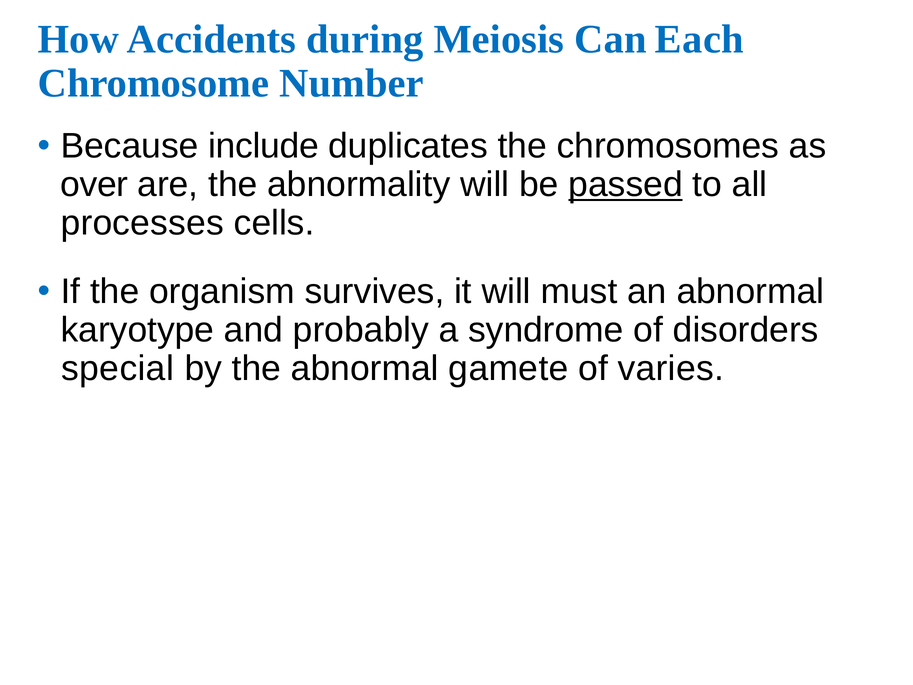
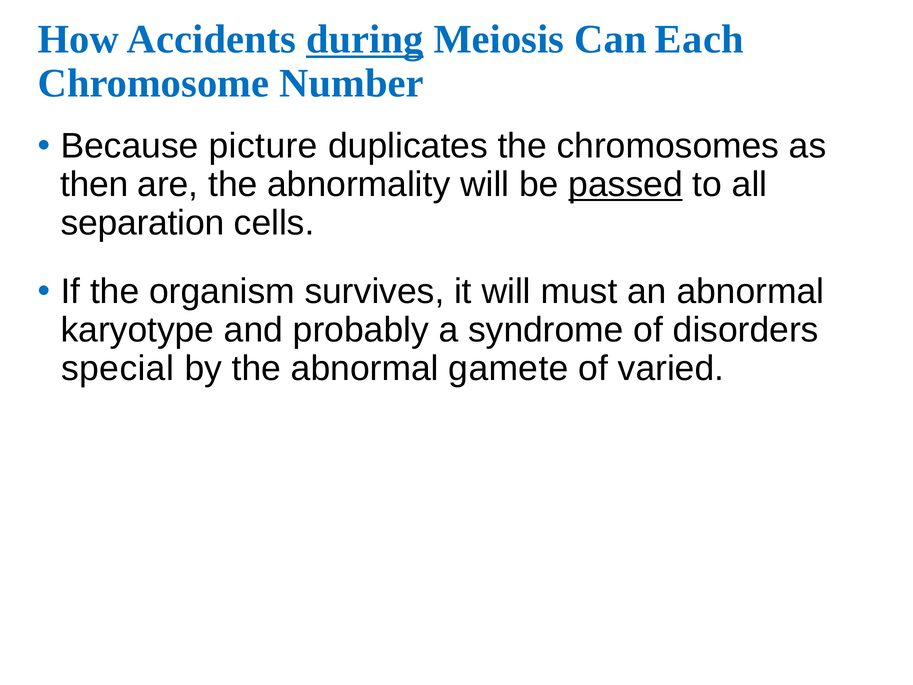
during underline: none -> present (365, 39)
include: include -> picture (263, 146)
over: over -> then (94, 185)
processes: processes -> separation (142, 223)
varies: varies -> varied (671, 368)
